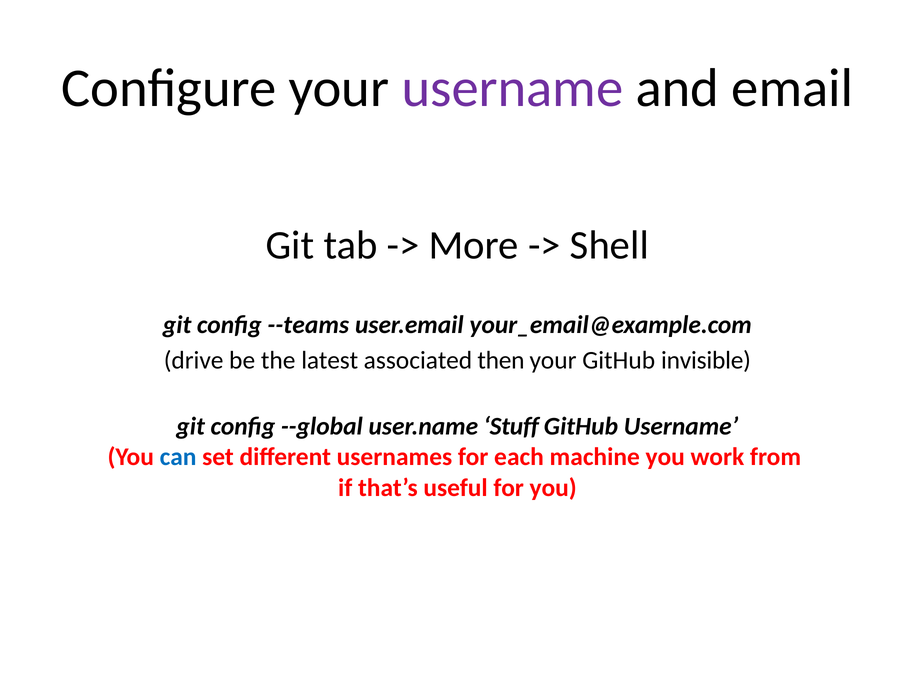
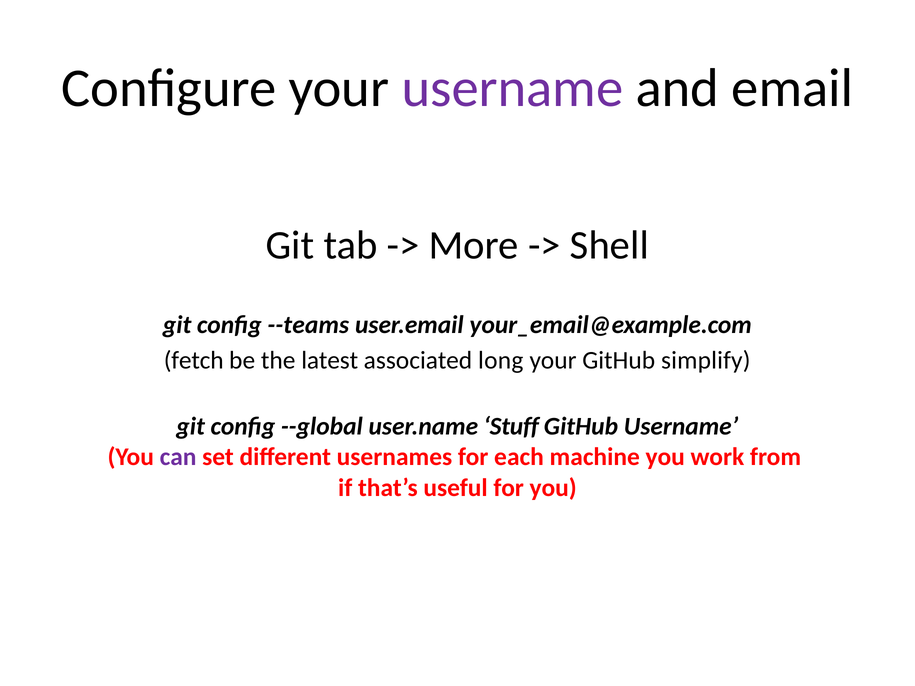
drive: drive -> fetch (194, 361)
then: then -> long (501, 361)
invisible: invisible -> simplify (706, 361)
can colour: blue -> purple (178, 457)
